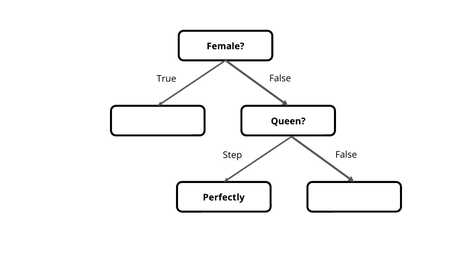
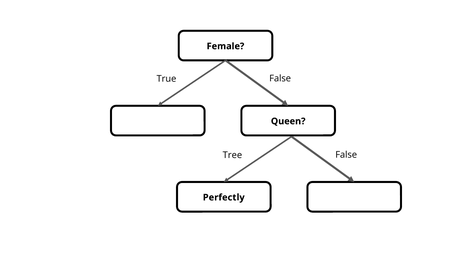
Step: Step -> Tree (232, 155)
